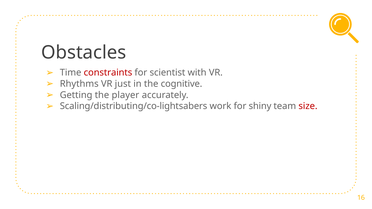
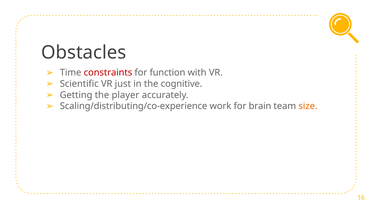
scientist: scientist -> function (168, 73)
Rhythms: Rhythms -> Scientific (79, 84)
Scaling/distributing/co-lightsabers: Scaling/distributing/co-lightsabers -> Scaling/distributing/co-experience (134, 106)
shiny: shiny -> brain (260, 106)
size colour: red -> orange (308, 106)
